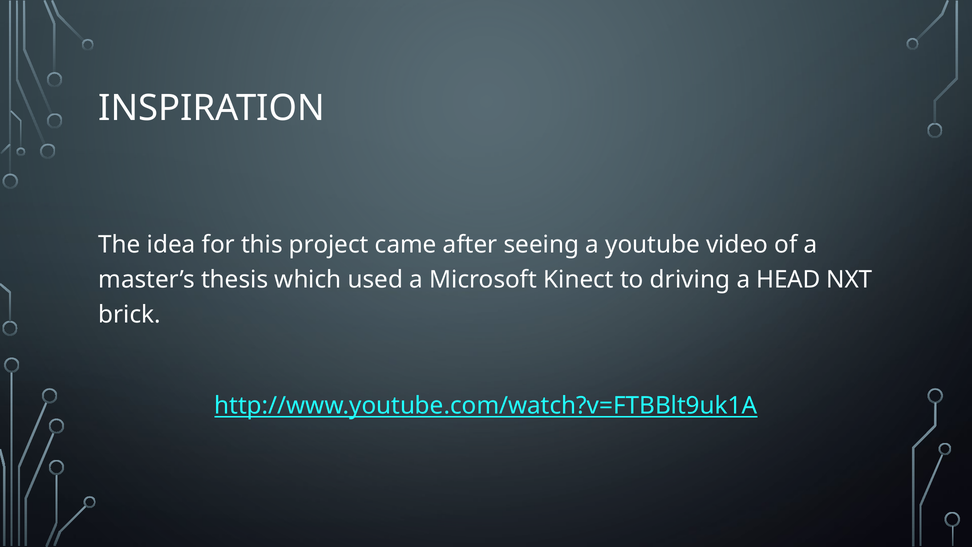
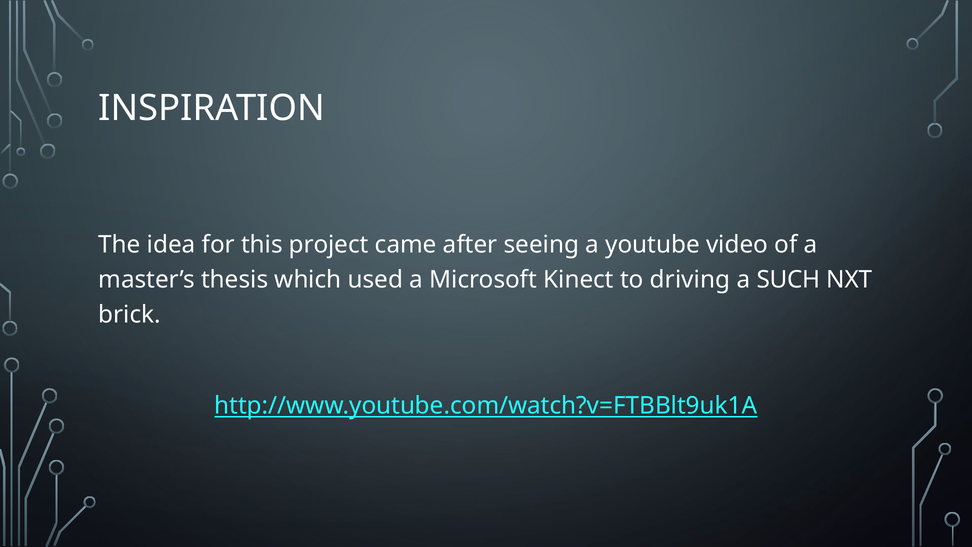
HEAD: HEAD -> SUCH (788, 279)
